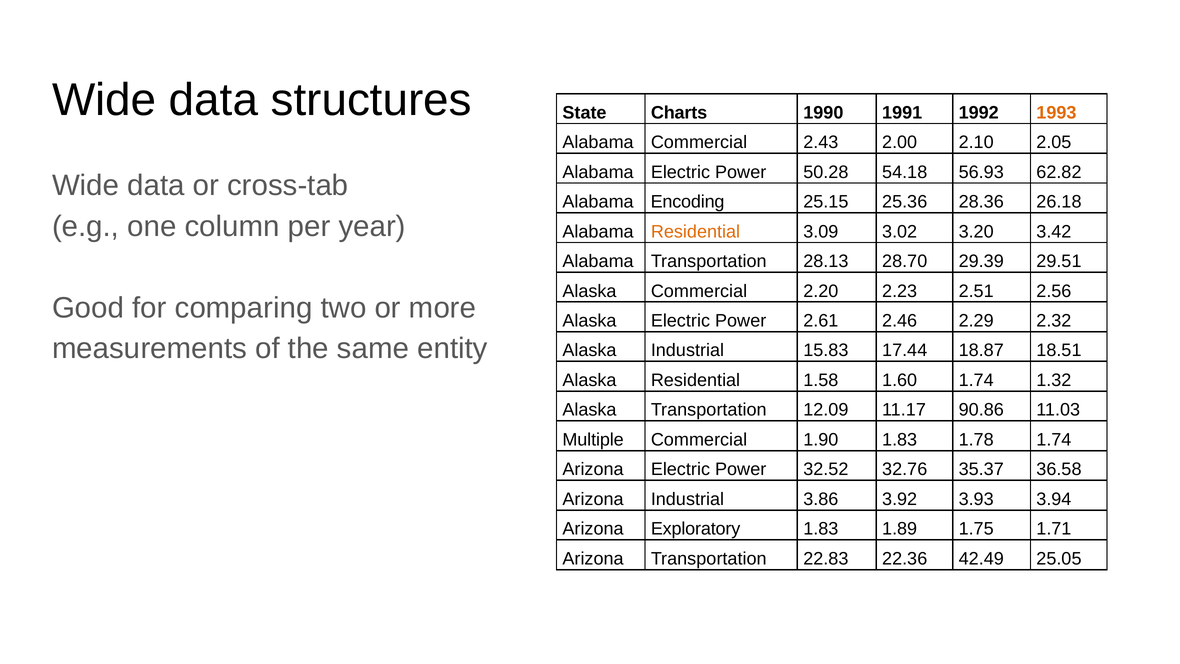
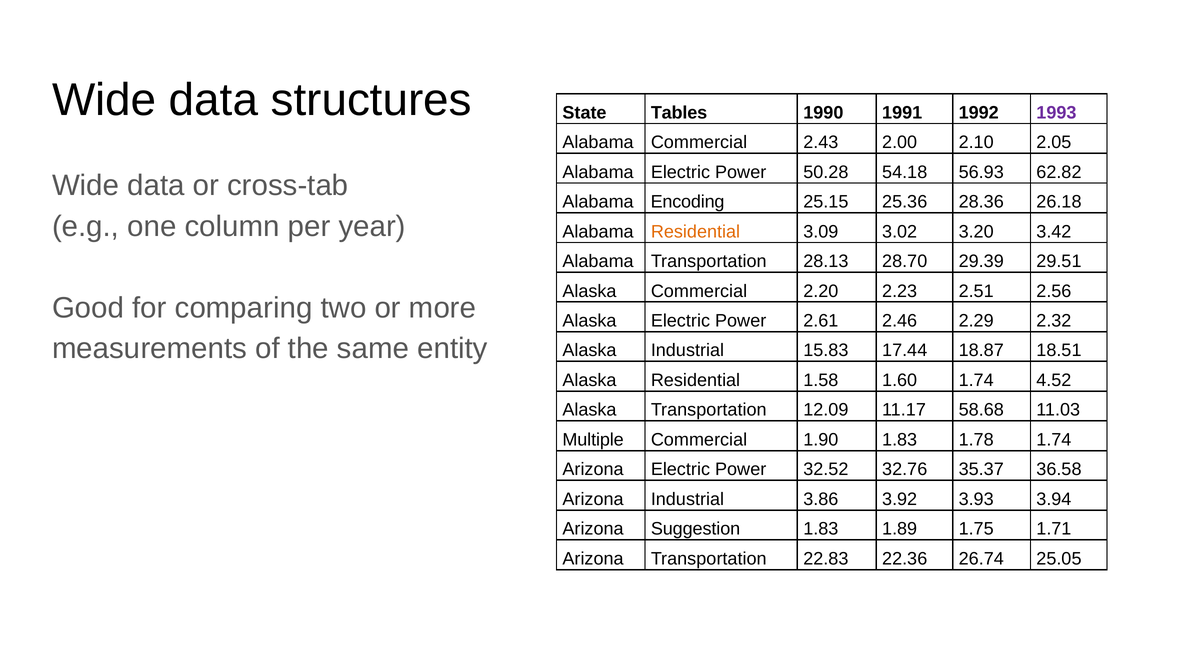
Charts: Charts -> Tables (679, 113)
1993 colour: orange -> purple (1056, 113)
1.32: 1.32 -> 4.52 (1054, 380)
90.86: 90.86 -> 58.68 (981, 410)
Exploratory: Exploratory -> Suggestion (696, 529)
42.49: 42.49 -> 26.74 (981, 559)
